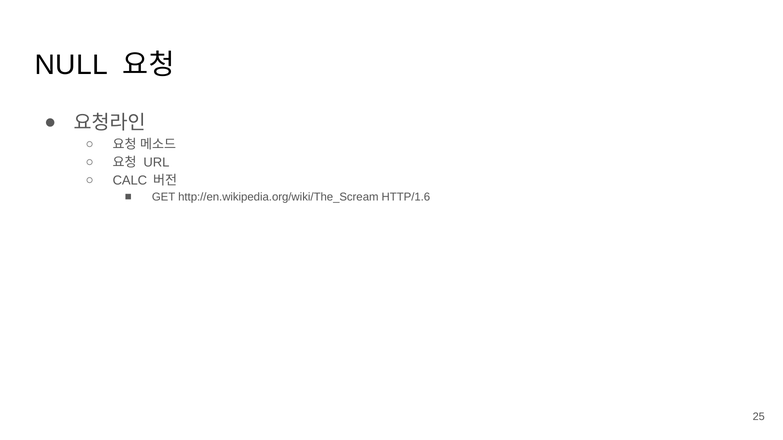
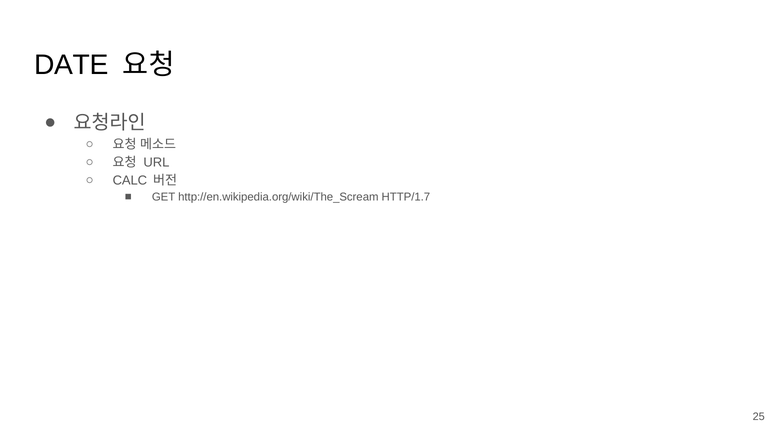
NULL: NULL -> DATE (72, 65)
HTTP/1.6: HTTP/1.6 -> HTTP/1.7 (406, 197)
